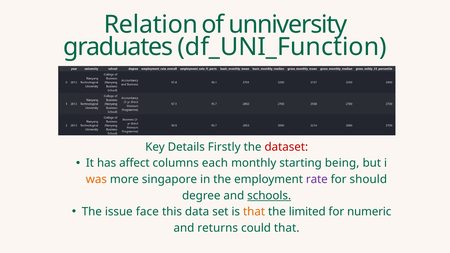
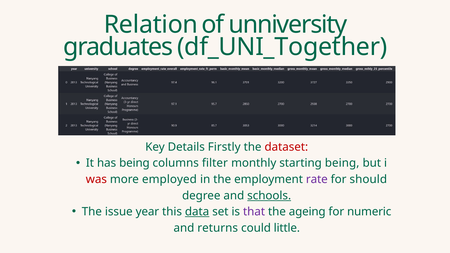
df_UNI_Function: df_UNI_Function -> df_UNI_Together (282, 47)
has affect: affect -> being (134, 163)
each: each -> filter (215, 163)
was colour: orange -> red (96, 179)
singapore: singapore -> employed (169, 179)
face: face -> year (147, 212)
data underline: none -> present (197, 212)
that colour: orange -> purple (254, 212)
limited: limited -> ageing (307, 212)
could that: that -> little (287, 228)
